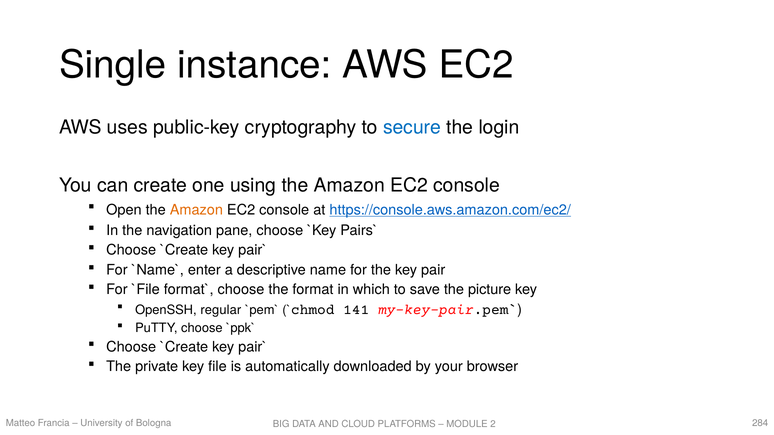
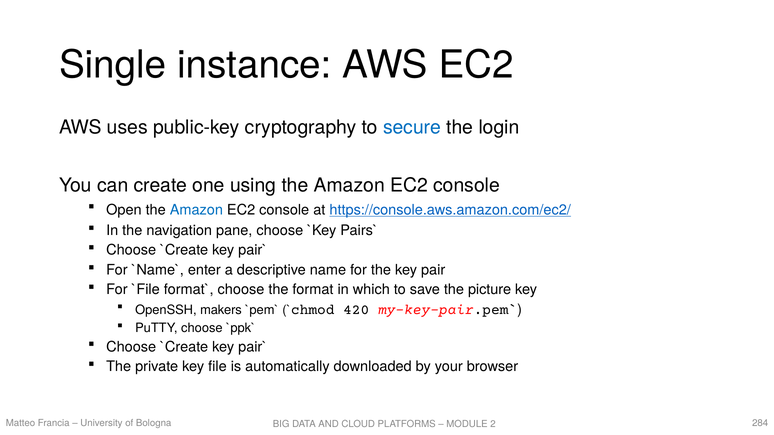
Amazon colour: orange -> blue (196, 210)
regular: regular -> makers (221, 310)
141: 141 -> 420 (356, 310)
